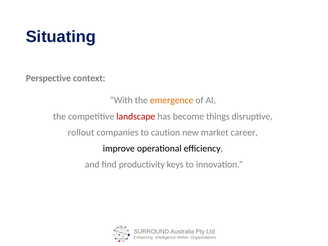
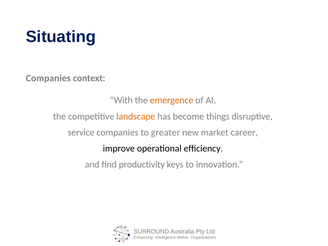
Perspective: Perspective -> Companies (48, 78)
landscape colour: red -> orange (136, 116)
rollout: rollout -> service (81, 132)
caution: caution -> greater (165, 132)
